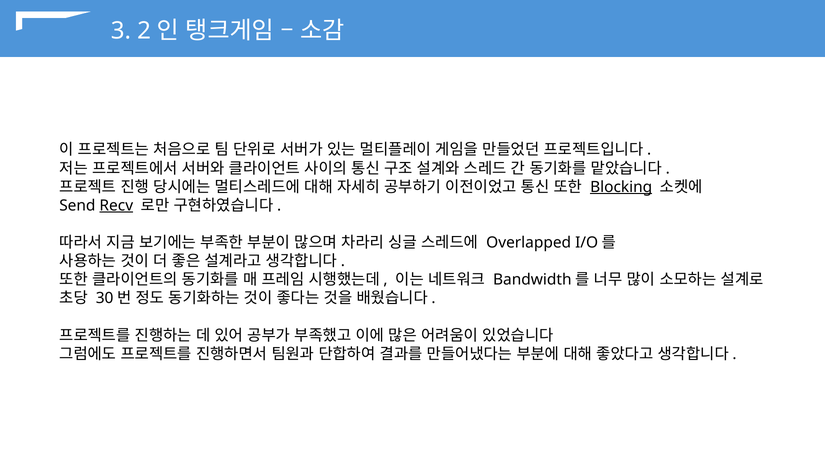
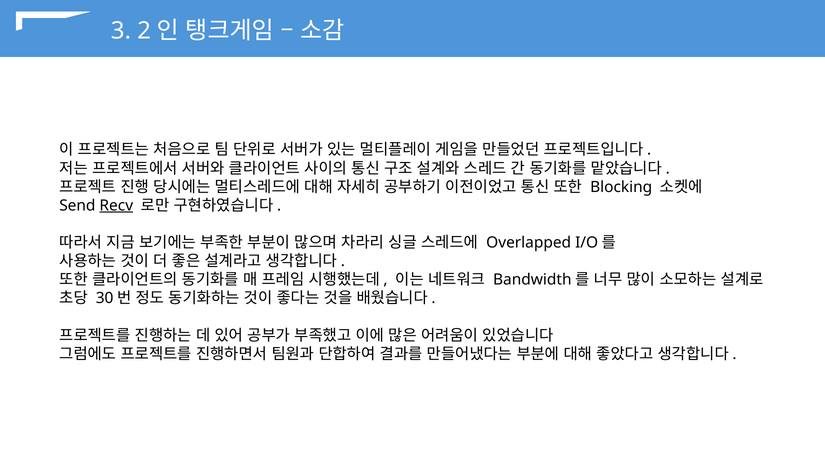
Blocking underline: present -> none (621, 187)
